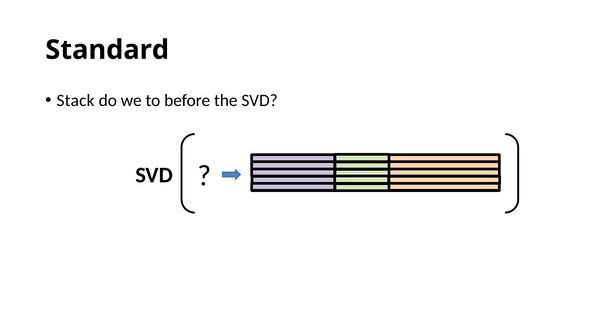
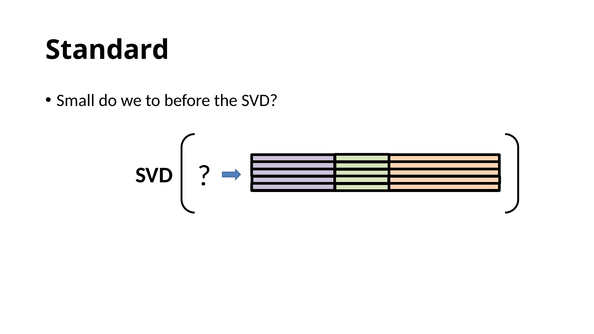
Stack: Stack -> Small (76, 100)
